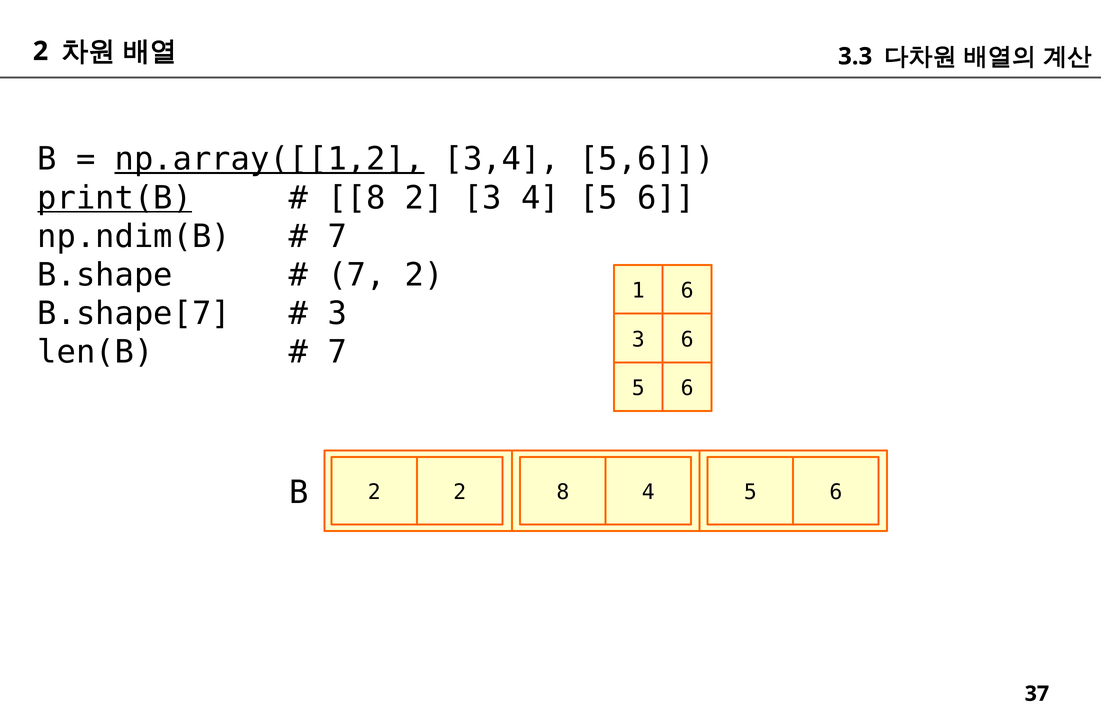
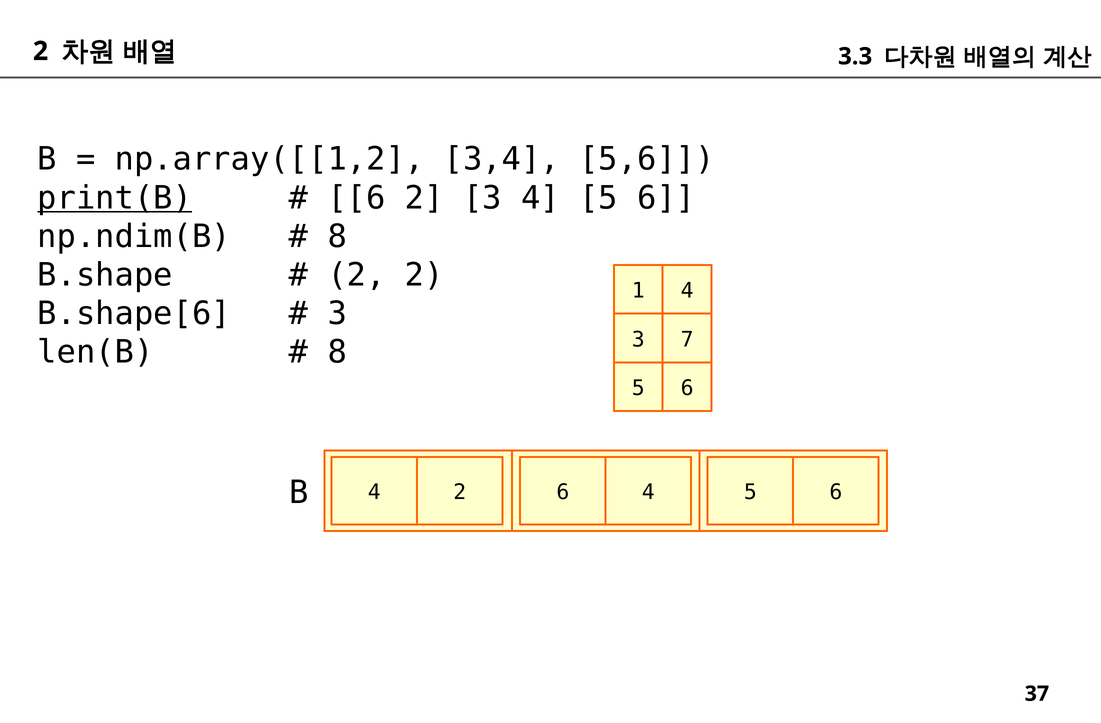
np.array([[1,2 underline: present -> none (270, 159)
8: 8 -> 6 (357, 198)
7: 7 -> 8 (337, 237)
7: 7 -> 2 (357, 275)
1 6: 6 -> 4 (687, 291)
B.shape[7: B.shape[7 -> B.shape[6 (134, 314)
3 6: 6 -> 7 (687, 340)
7: 7 -> 8 (337, 352)
B 2: 2 -> 4 (374, 492)
2 8: 8 -> 6 (563, 492)
